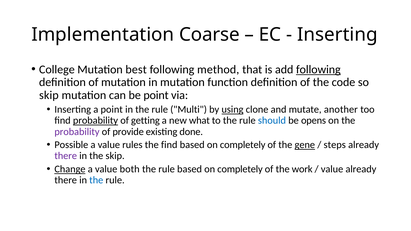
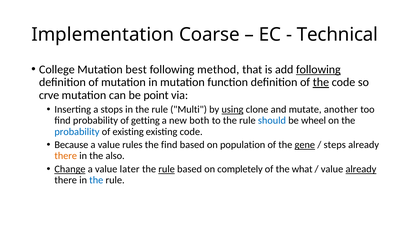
Inserting: Inserting -> Technical (338, 35)
the underline: none -> present (321, 82)
skip: skip -> crve (49, 95)
a point: point -> stops (112, 110)
probability underline: present -> none (96, 121)
what: what -> both (199, 121)
opens: opens -> wheel (314, 121)
probability colour: purple -> blue (77, 132)
of provide: provide -> existing (128, 132)
existing done: done -> code (191, 132)
Possible: Possible -> Because (71, 145)
completely: completely -> population (243, 145)
there colour: purple -> orange (66, 156)
the skip: skip -> also (115, 156)
both: both -> later (130, 169)
rule underline: none -> present (167, 169)
work: work -> what (302, 169)
already underline: none -> present (361, 169)
